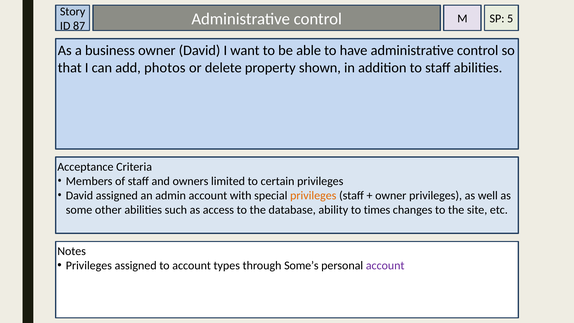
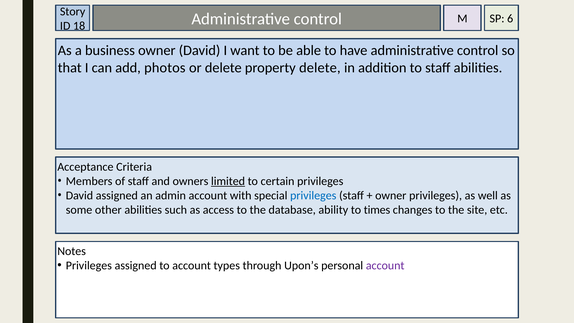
5: 5 -> 6 (510, 19)
87: 87 -> 18 (79, 26)
property shown: shown -> delete (320, 68)
limited underline: none -> present (228, 181)
privileges colour: orange -> blue (313, 195)
Some’s: Some’s -> Upon’s (301, 266)
